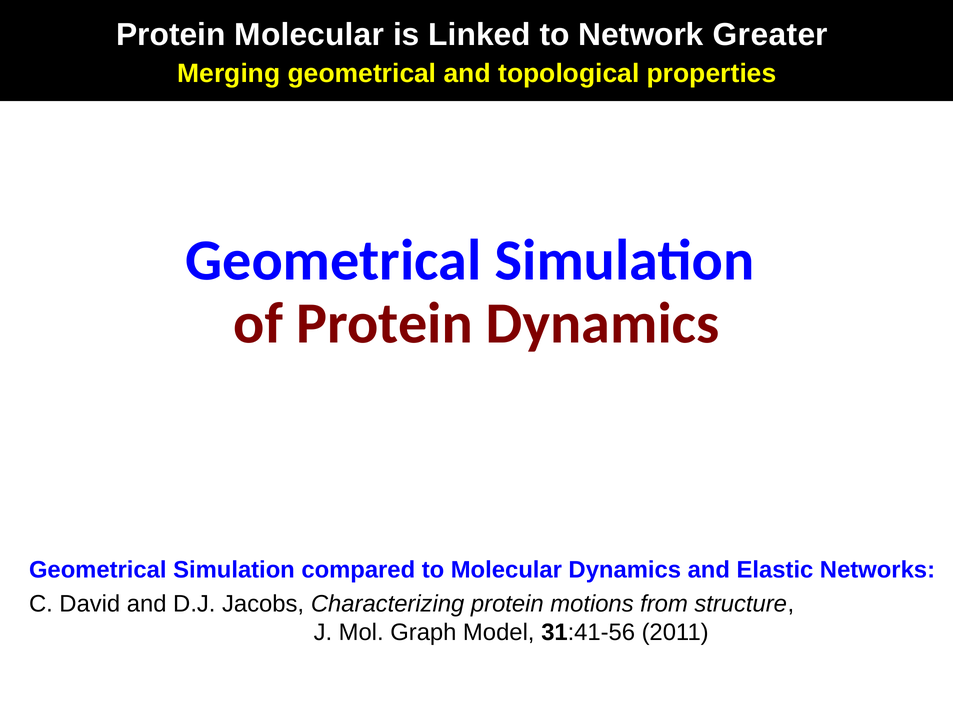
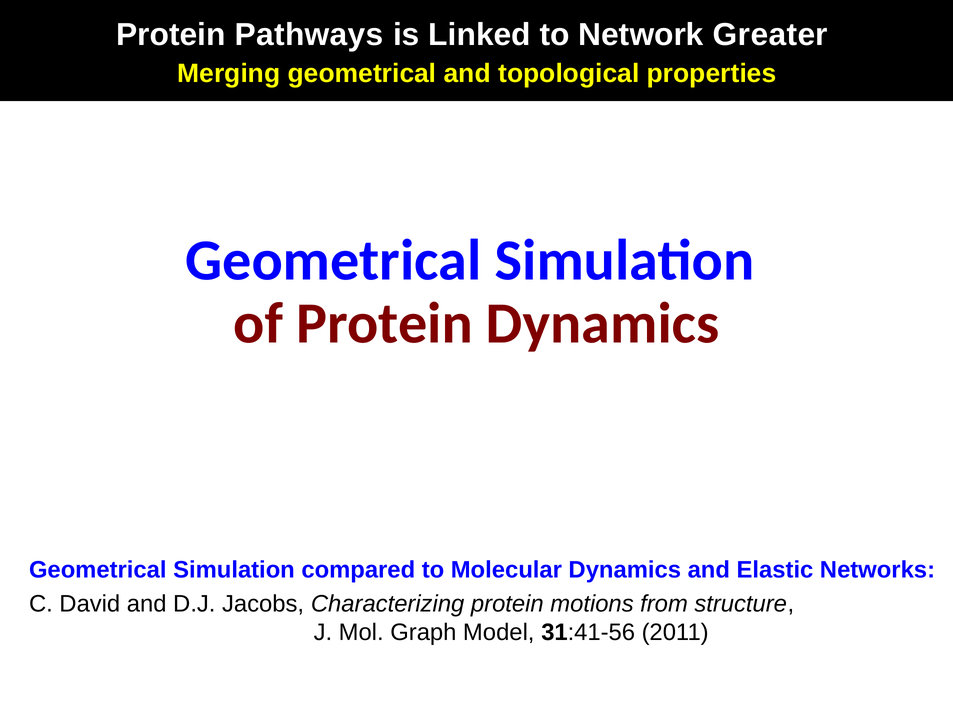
Protein Molecular: Molecular -> Pathways (309, 35)
